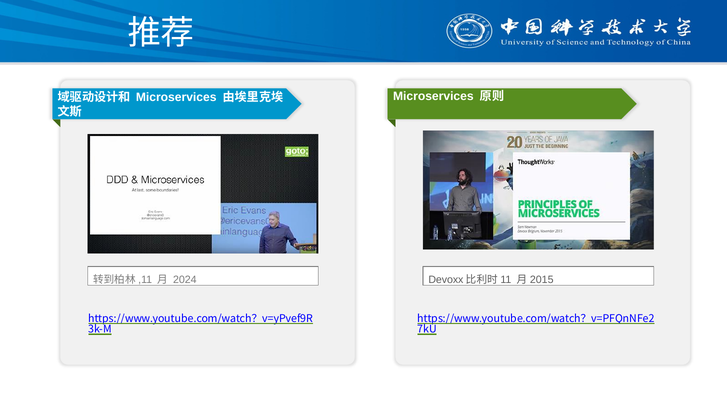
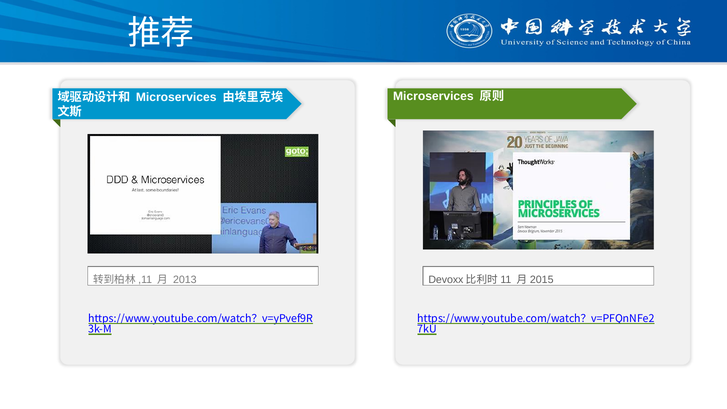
2024: 2024 -> 2013 (185, 280)
